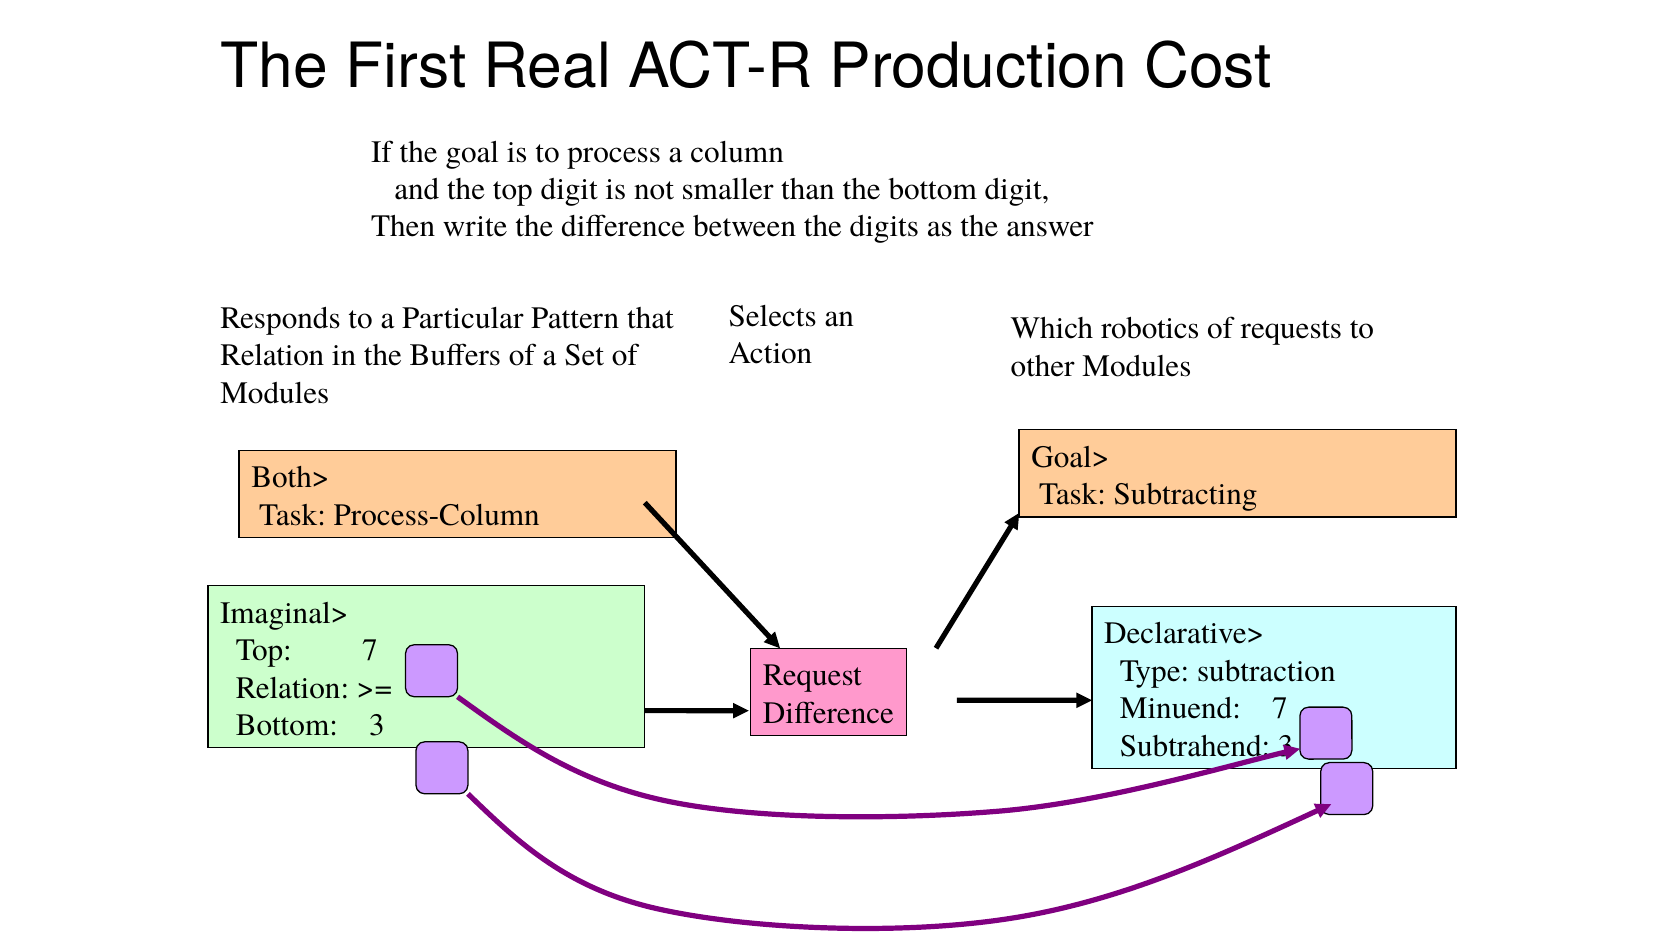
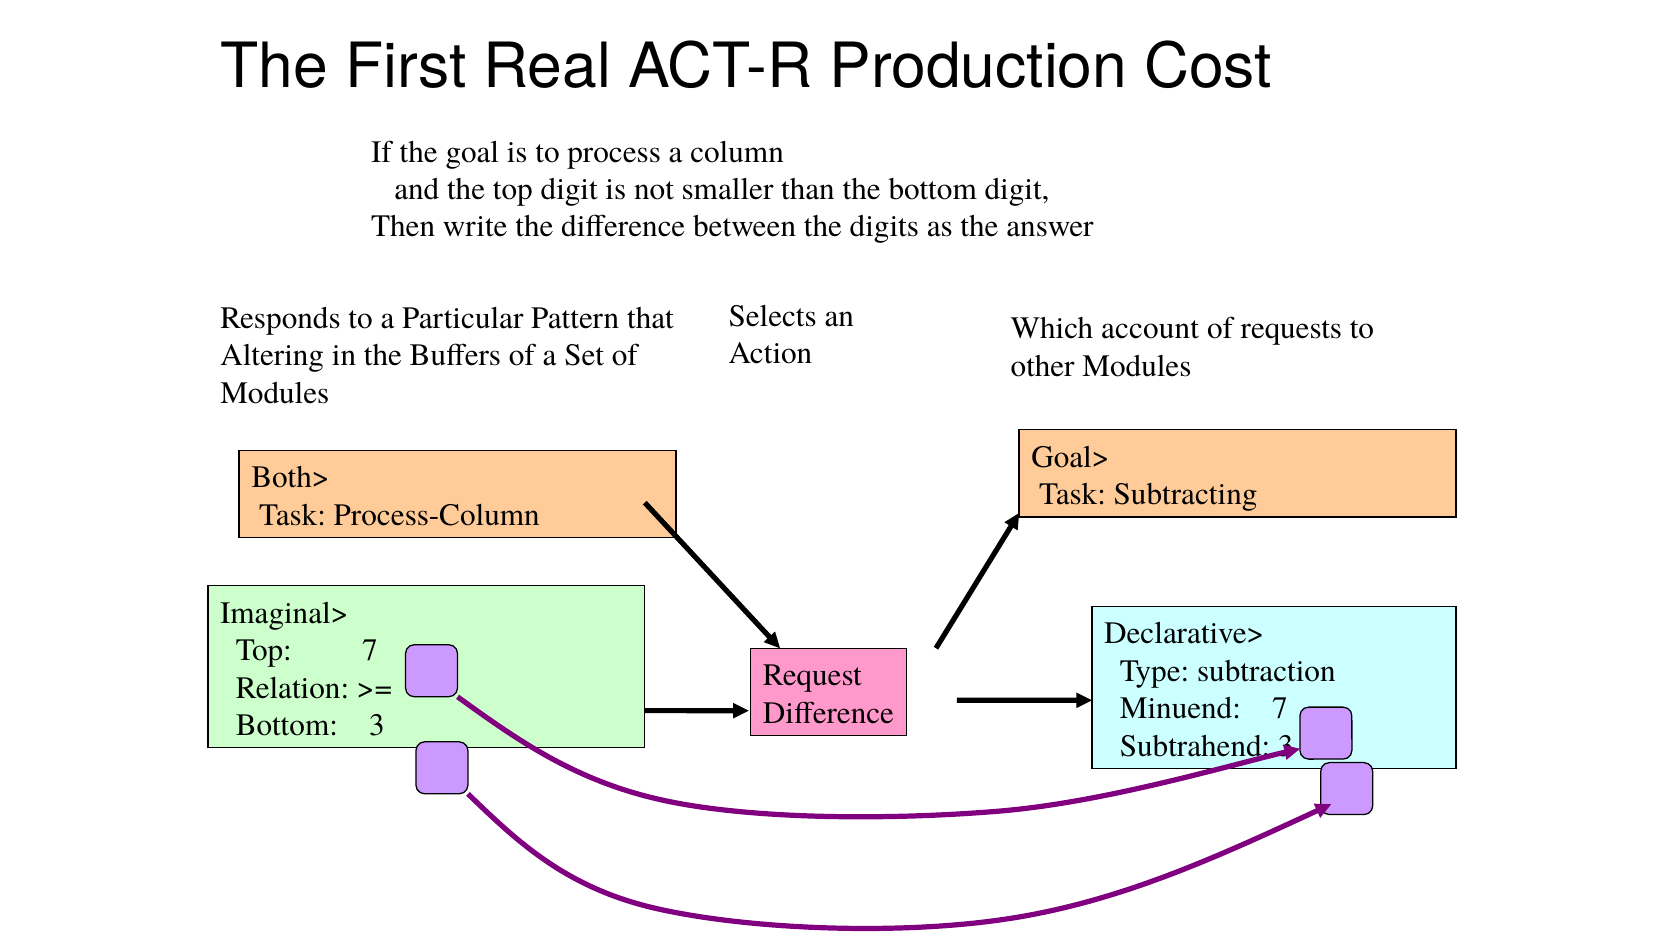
robotics: robotics -> account (1150, 329)
Relation: Relation -> Altering (272, 356)
